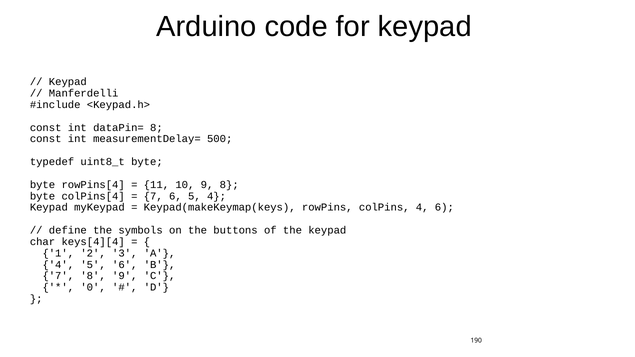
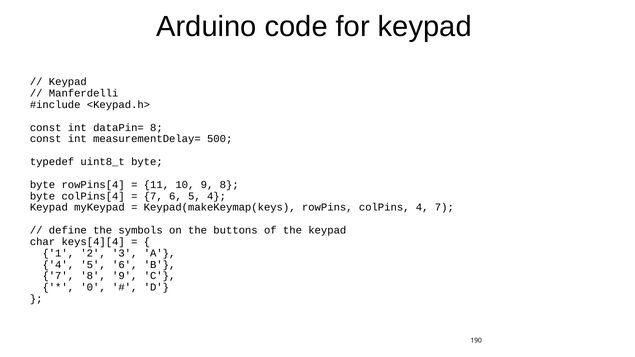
4 6: 6 -> 7 (444, 208)
